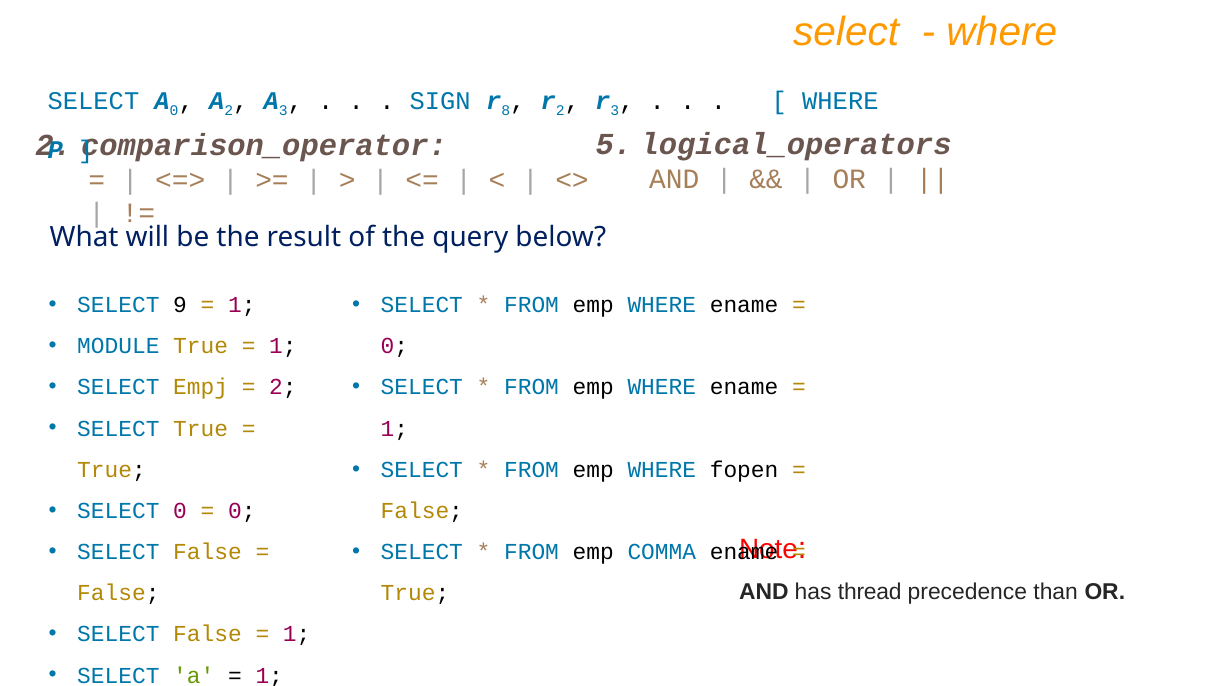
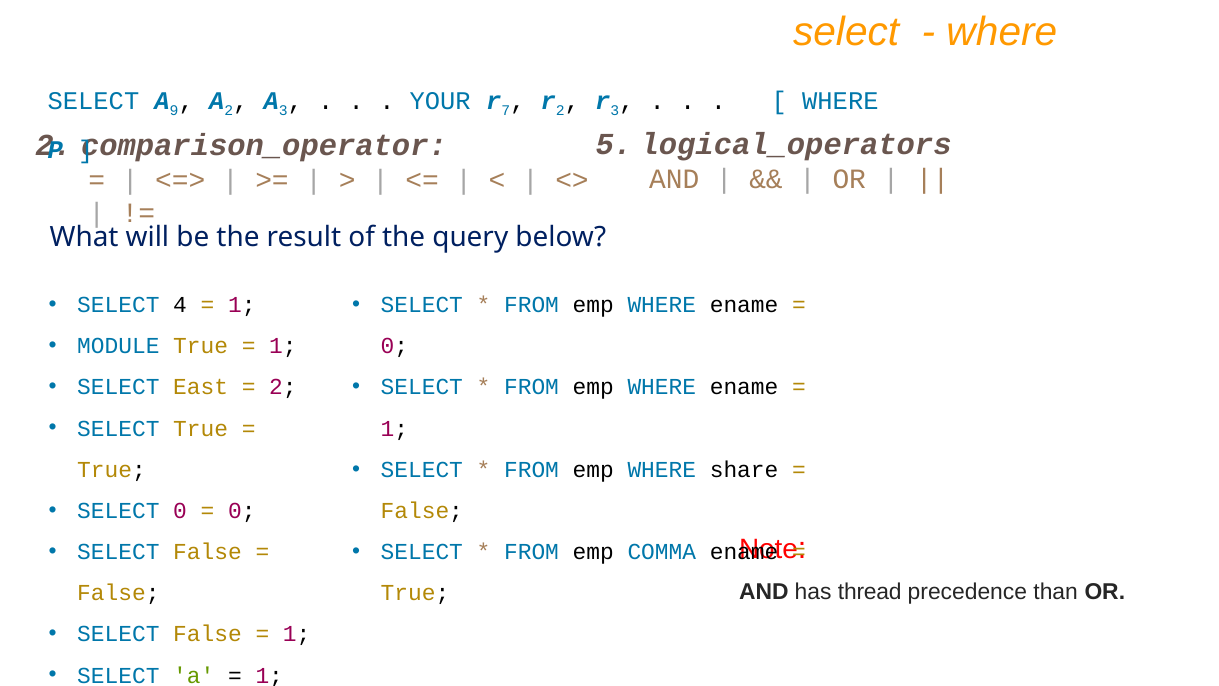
A 0: 0 -> 9 (174, 111)
SIGN: SIGN -> YOUR (440, 101)
8: 8 -> 7 (506, 111)
9: 9 -> 4 (180, 305)
Empj: Empj -> East (201, 387)
fopen: fopen -> share (744, 469)
